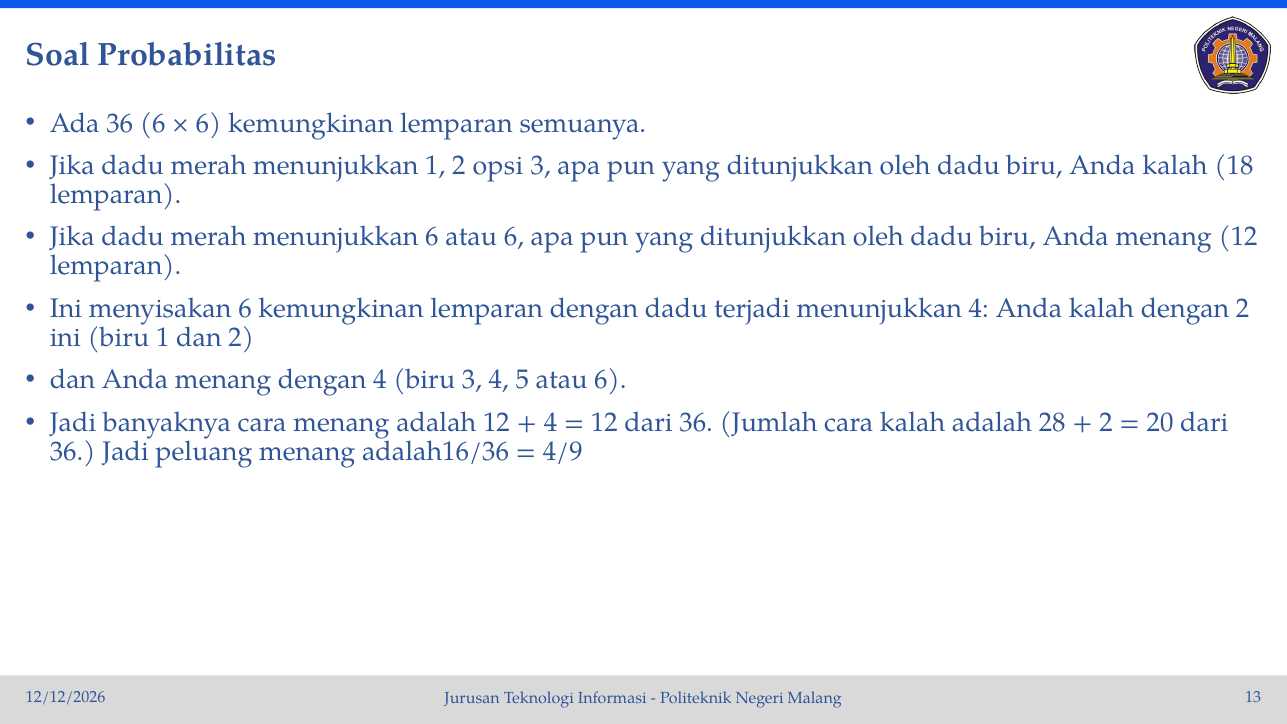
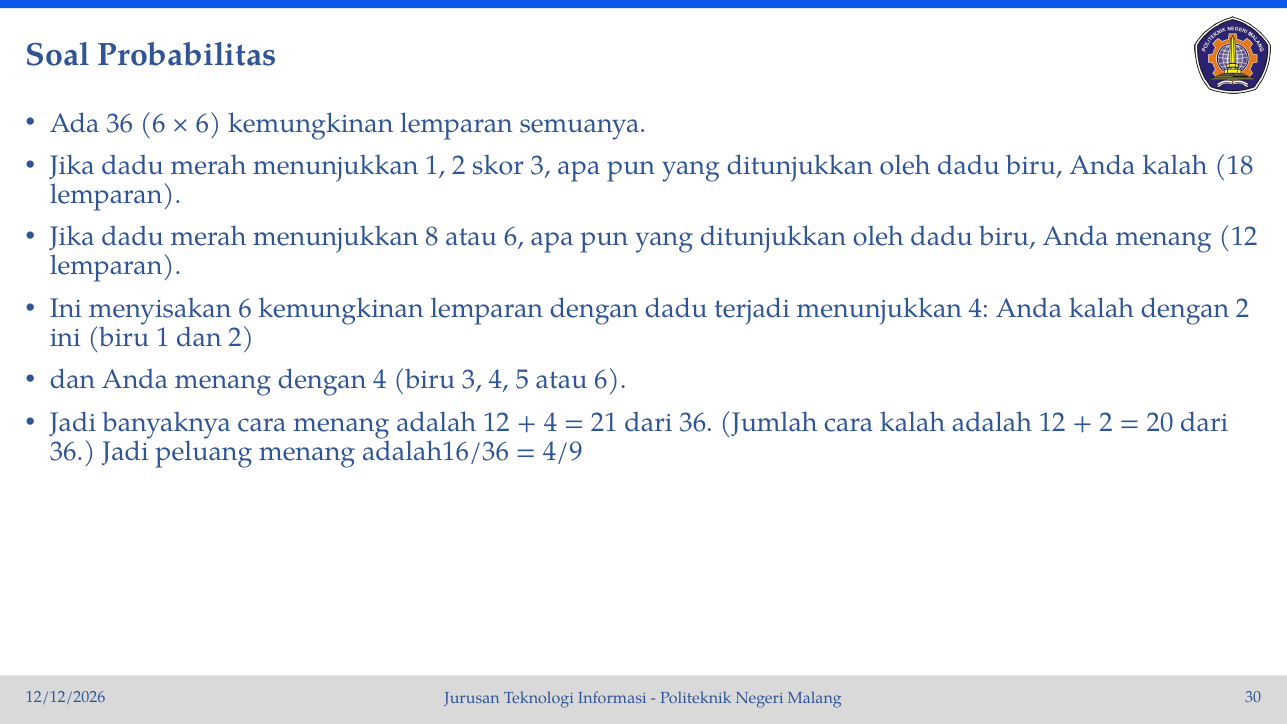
opsi: opsi -> skor (498, 166)
menunjukkan 6: 6 -> 8 (432, 237)
12: 12 -> 21 (604, 422)
kalah adalah 28: 28 -> 12 (1052, 422)
13: 13 -> 30 (1253, 698)
